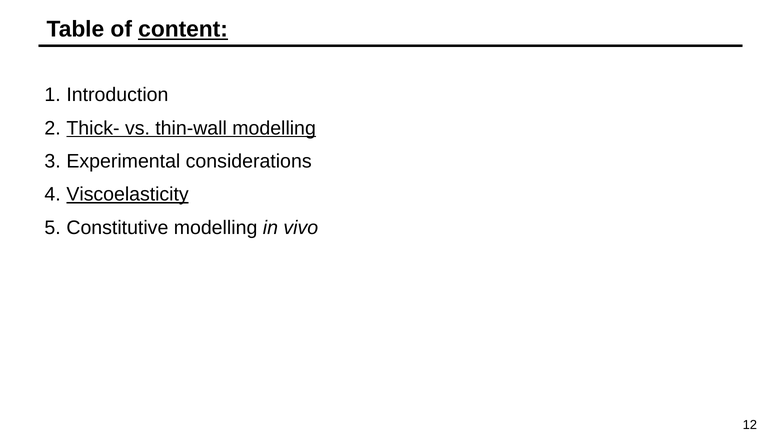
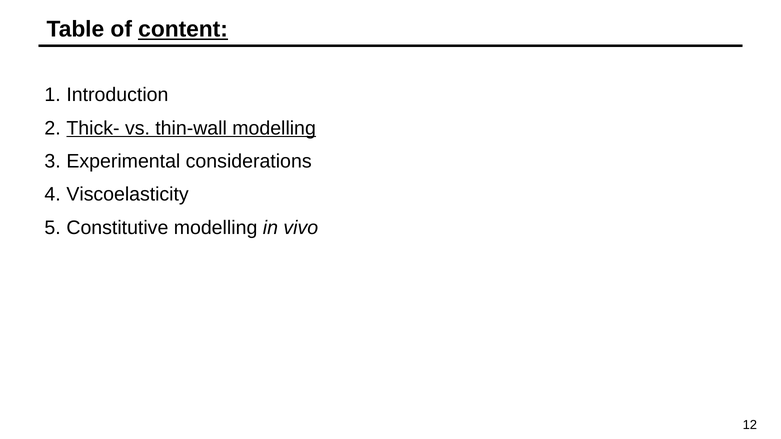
Viscoelasticity underline: present -> none (128, 195)
